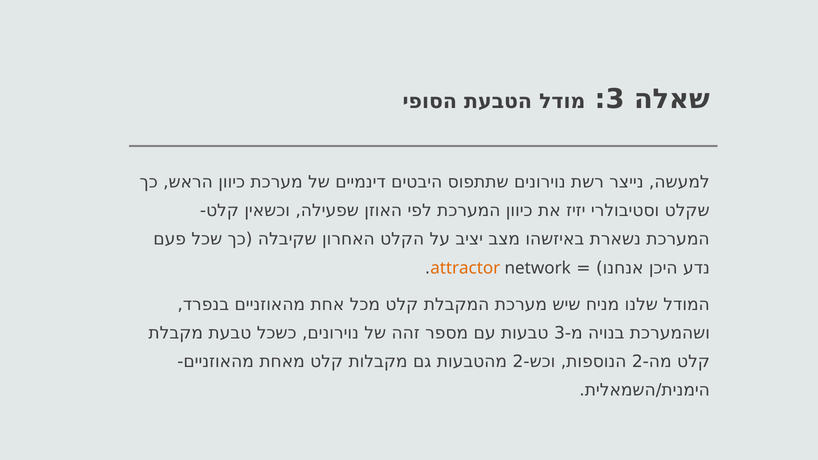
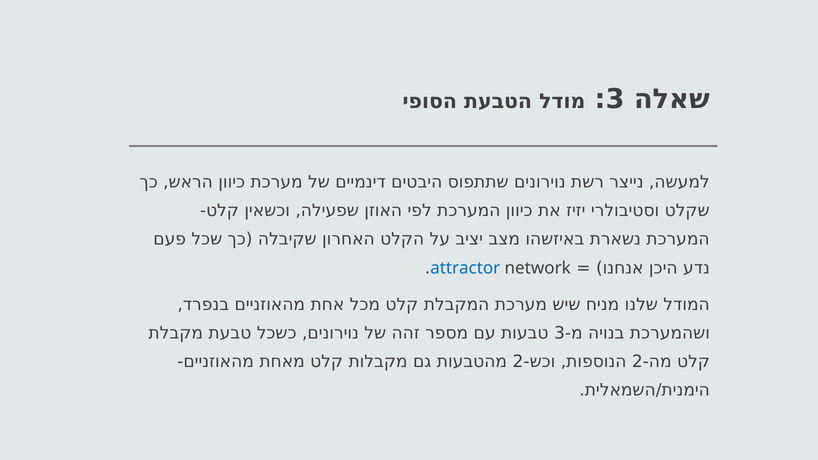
attractor colour: orange -> blue (465, 268)
